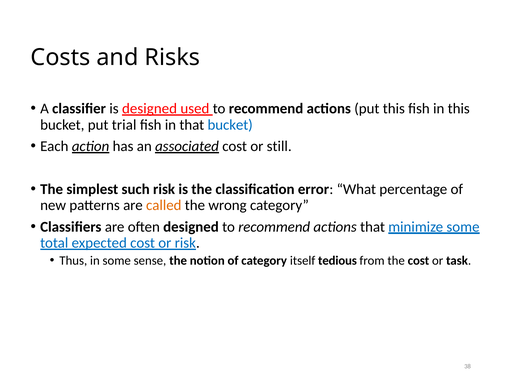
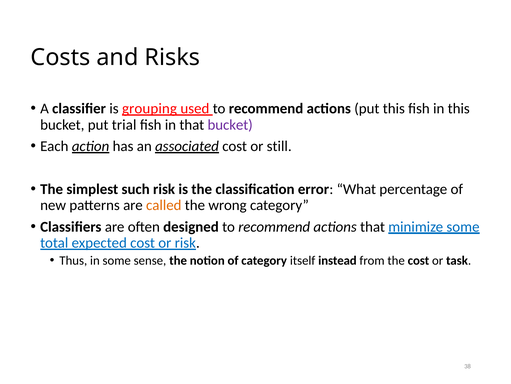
is designed: designed -> grouping (149, 108)
bucket colour: blue -> purple (230, 125)
tedious: tedious -> instead (337, 260)
